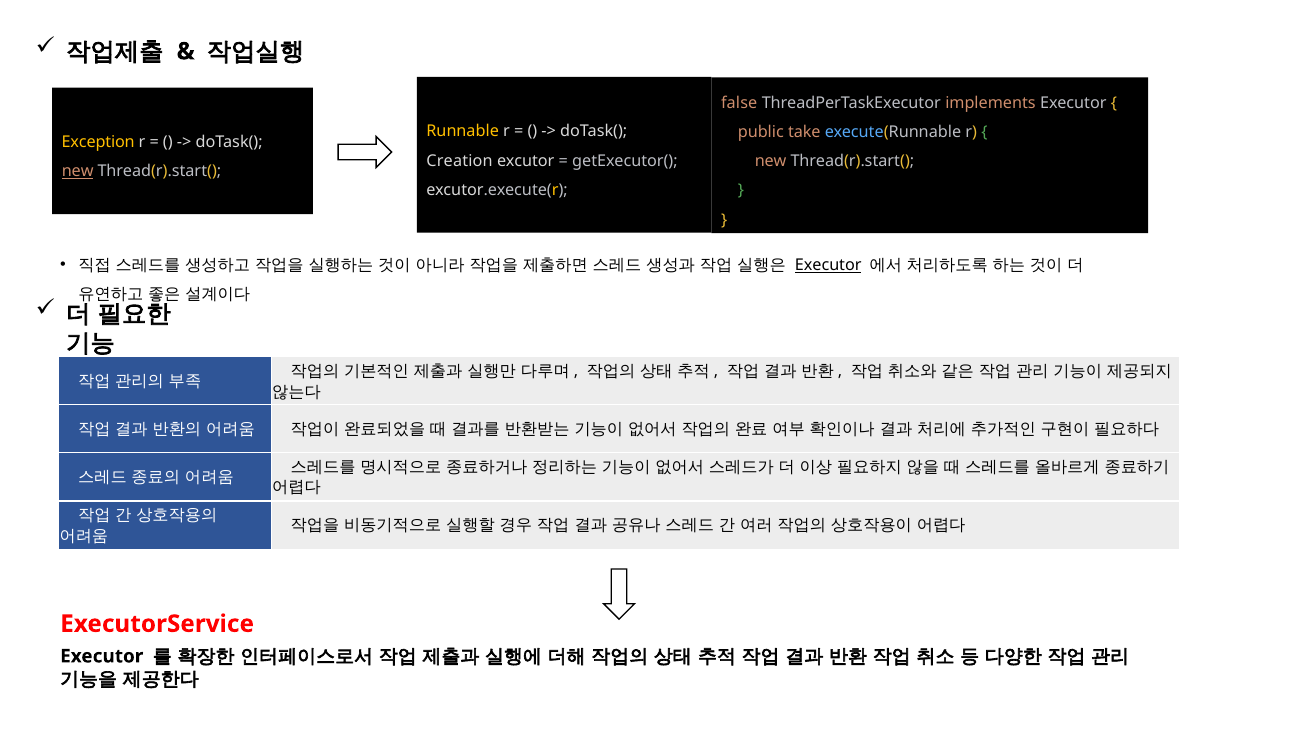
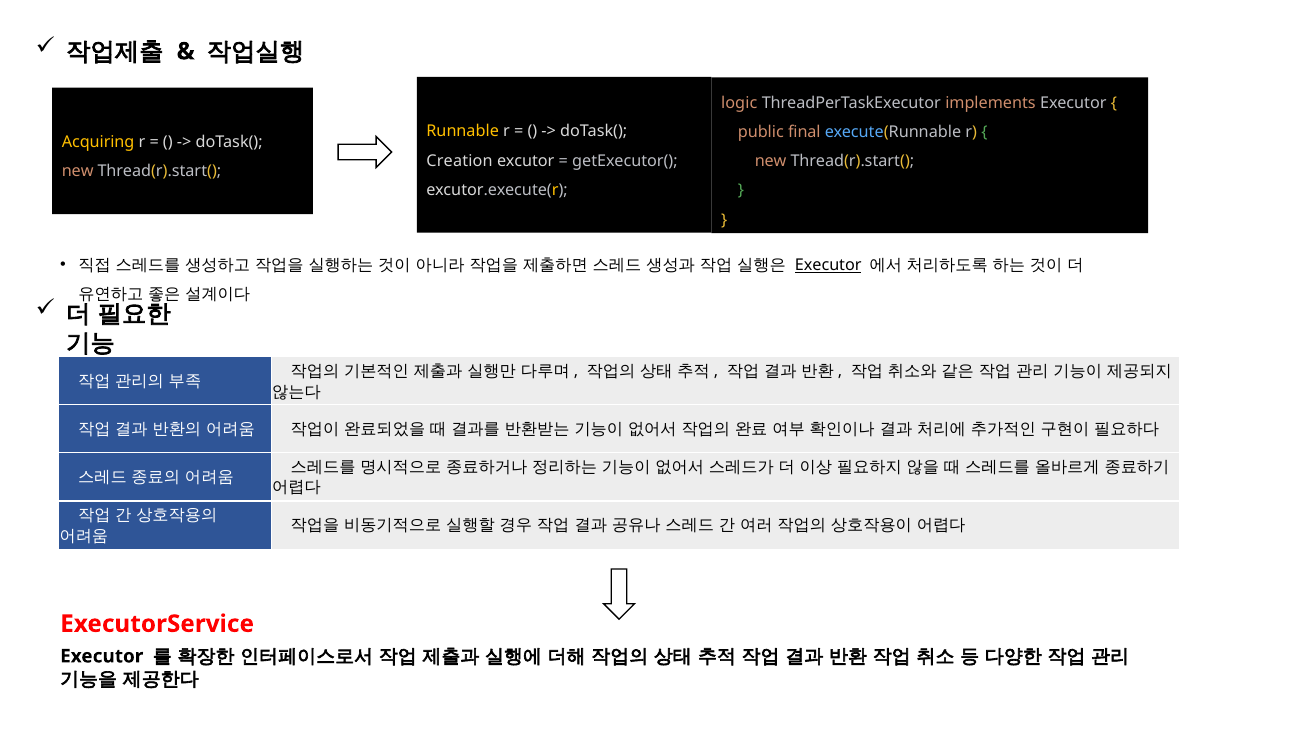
false: false -> logic (739, 103)
take: take -> final (804, 132)
Exception: Exception -> Acquiring (98, 142)
new underline: present -> none (78, 172)
